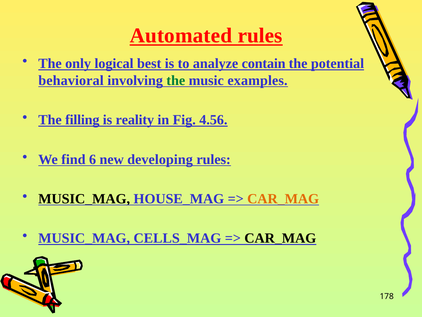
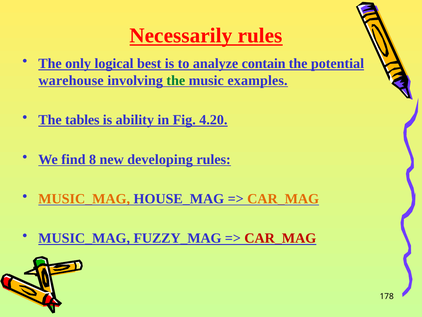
Automated: Automated -> Necessarily (181, 36)
behavioral: behavioral -> warehouse (71, 80)
filling: filling -> tables (82, 120)
reality: reality -> ability (135, 120)
4.56: 4.56 -> 4.20 (213, 120)
6: 6 -> 8 (93, 159)
MUSIC_MAG colour: black -> orange (84, 198)
CELLS_MAG: CELLS_MAG -> FUZZY_MAG (178, 238)
CAR_MAG colour: black -> red (280, 238)
